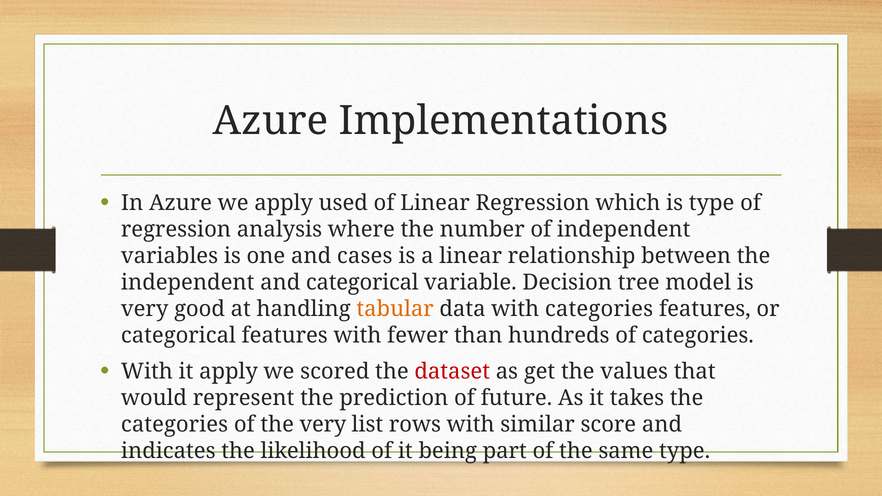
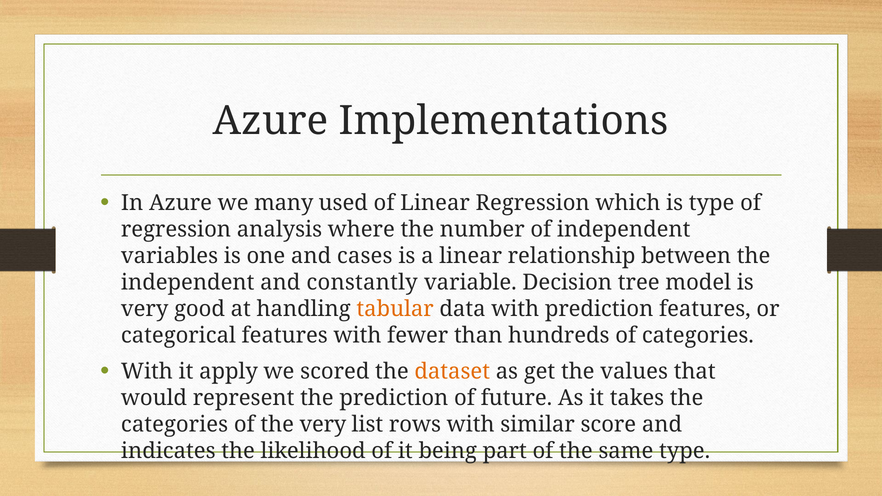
we apply: apply -> many (284, 203)
and categorical: categorical -> constantly (362, 282)
with categories: categories -> prediction (599, 309)
dataset colour: red -> orange (452, 372)
